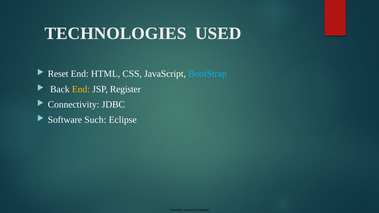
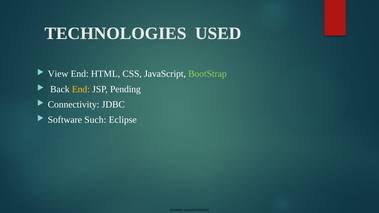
Reset: Reset -> View (58, 74)
BootStrap colour: light blue -> light green (207, 74)
Register: Register -> Pending (125, 89)
